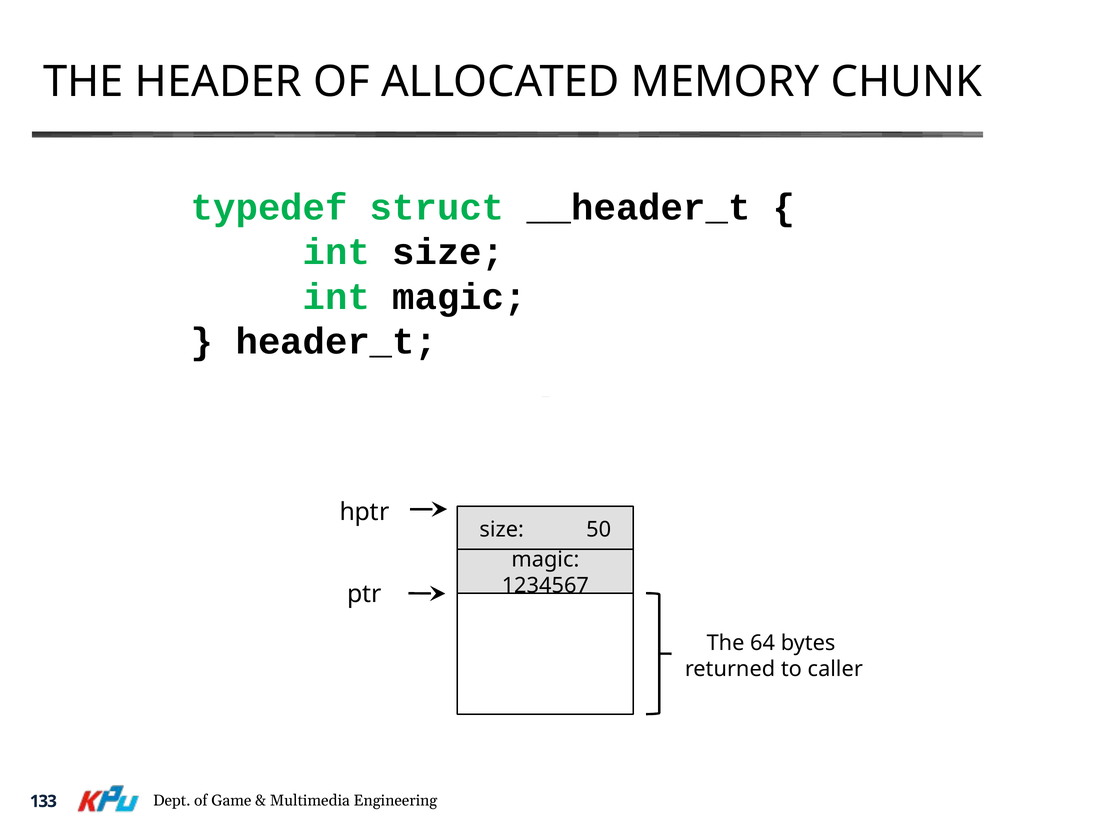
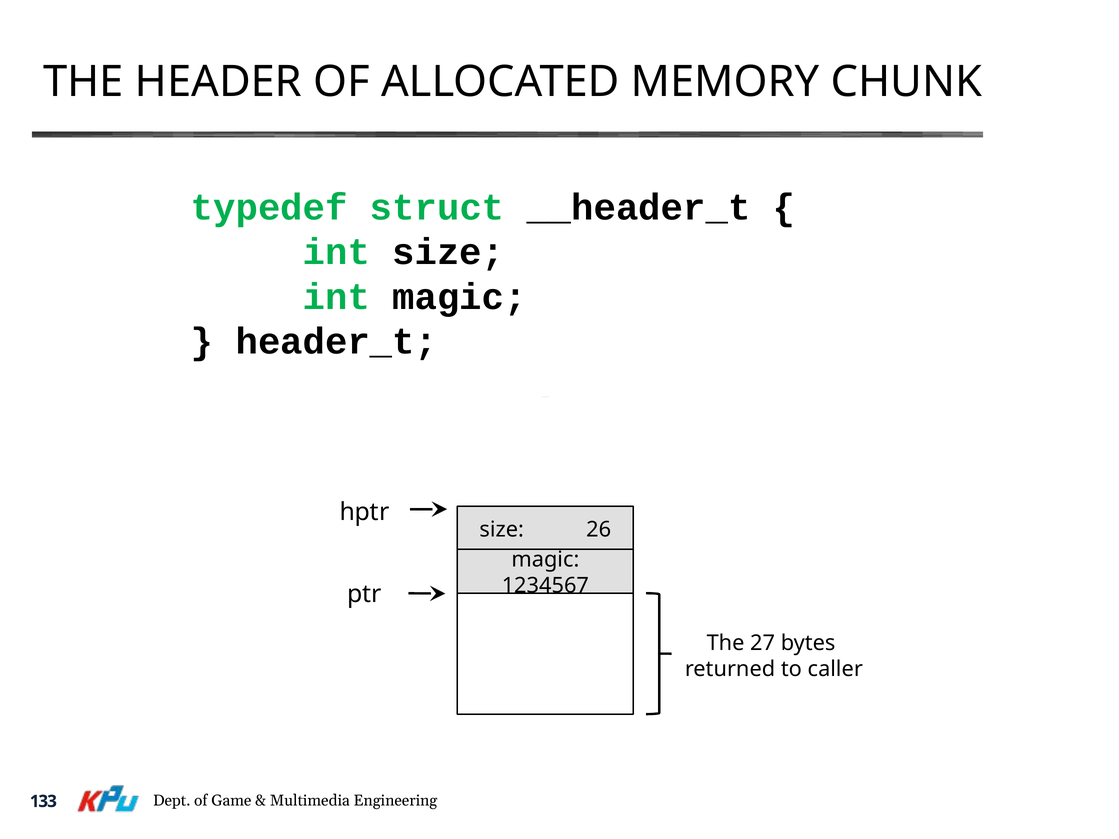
50: 50 -> 26 (599, 530)
64: 64 -> 27 (763, 643)
